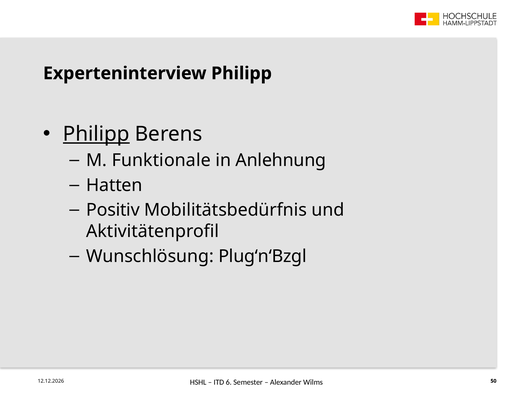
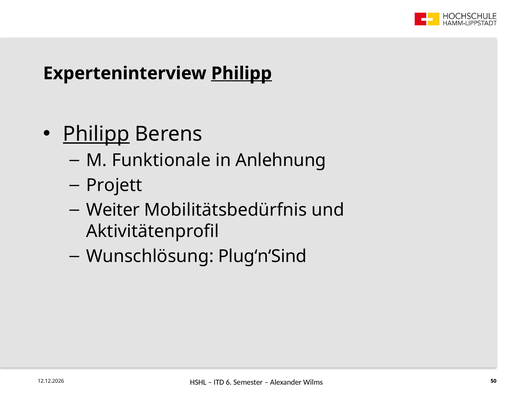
Philipp underline: none -> present (242, 73)
Hatten: Hatten -> Projett (114, 185)
Positiv: Positiv -> Weiter (113, 210)
Plug‘n‘Bzgl: Plug‘n‘Bzgl -> Plug‘n‘Sind (262, 256)
